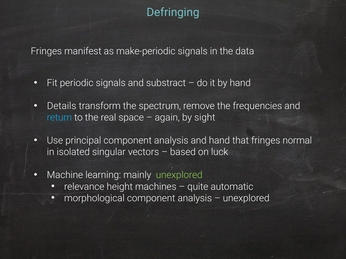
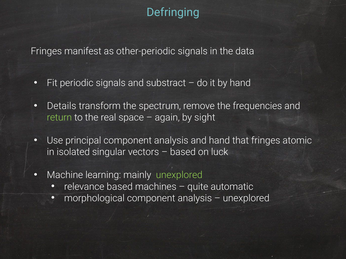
make-periodic: make-periodic -> other-periodic (146, 51)
return colour: light blue -> light green (59, 118)
normal: normal -> atomic (297, 141)
relevance height: height -> based (120, 187)
